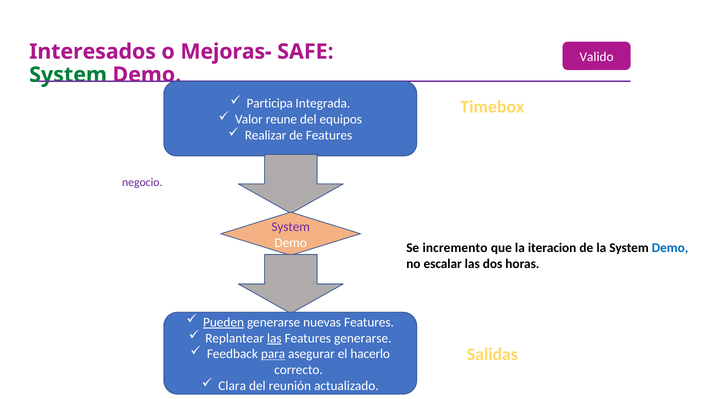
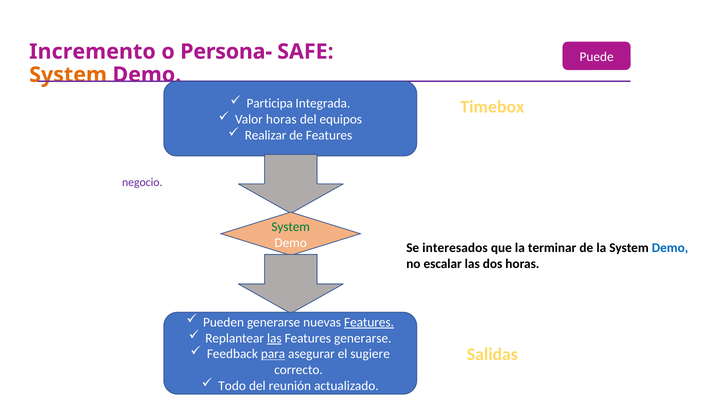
Interesados: Interesados -> Incremento (92, 52)
Mejoras-: Mejoras- -> Persona- (226, 52)
Valido: Valido -> Puede (597, 57)
System colour: green -> orange (68, 75)
Valor reune: reune -> horas (281, 119)
System colour: purple -> green (291, 227)
incremento: incremento -> interesados (455, 248)
iteracion: iteracion -> terminar (552, 248)
Pueden underline: present -> none (224, 322)
Features underline: none -> present (369, 322)
hacerlo: hacerlo -> sugiere (370, 354)
Clara: Clara -> Todo (232, 386)
